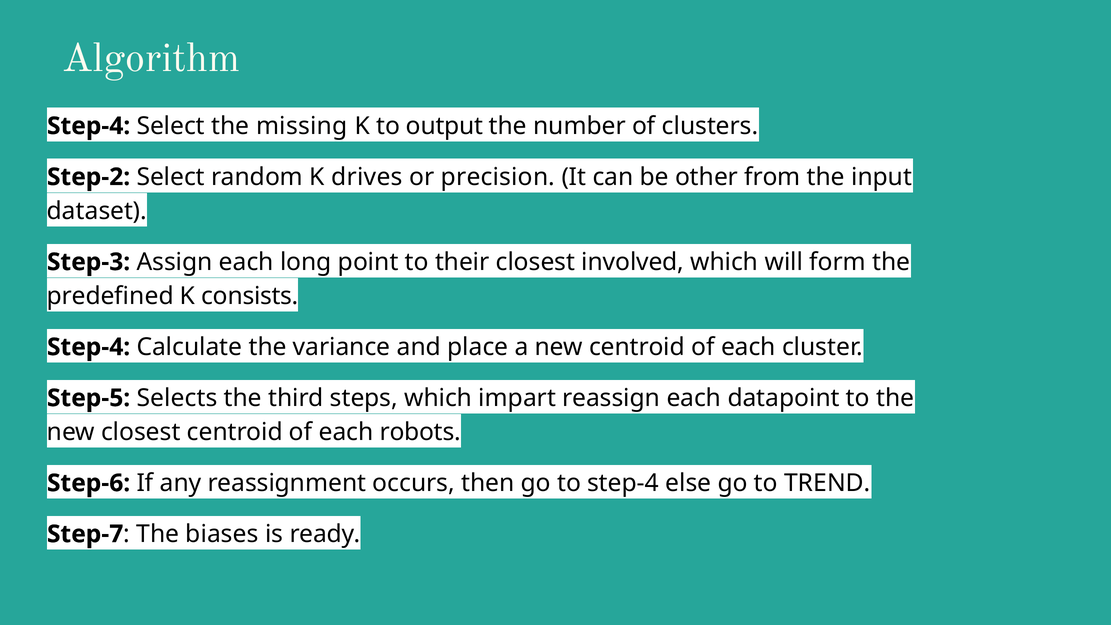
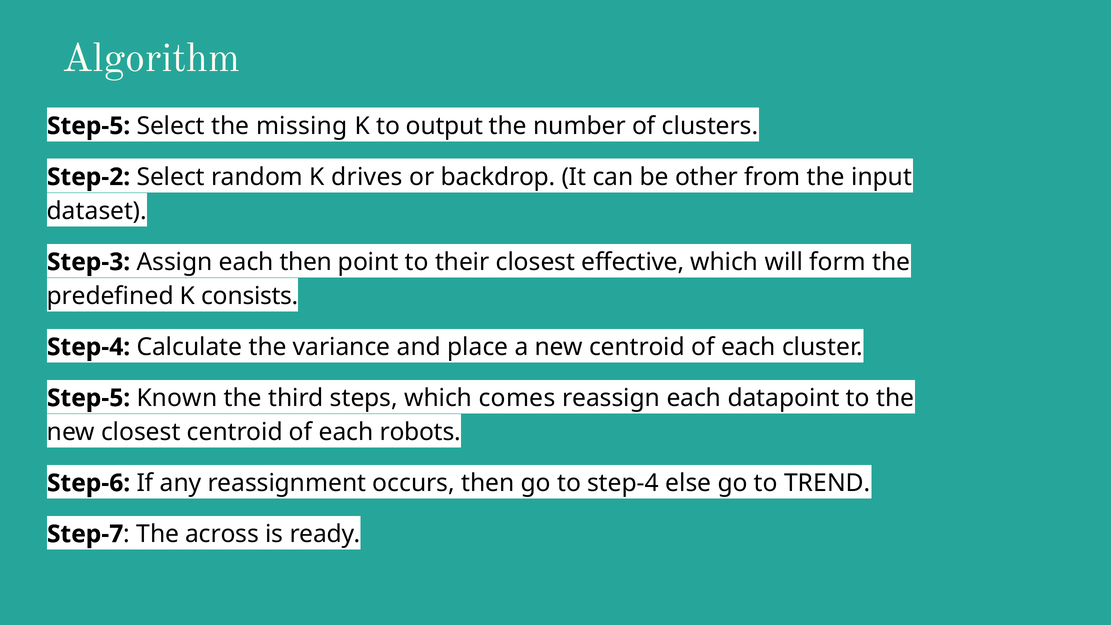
Step-4: Step-4 -> Step-5 (89, 126)
precision: precision -> backdrop (498, 177)
each long: long -> then (306, 262)
involved: involved -> effective (633, 262)
Selects: Selects -> Known (177, 398)
impart: impart -> comes (517, 398)
biases: biases -> across (222, 534)
